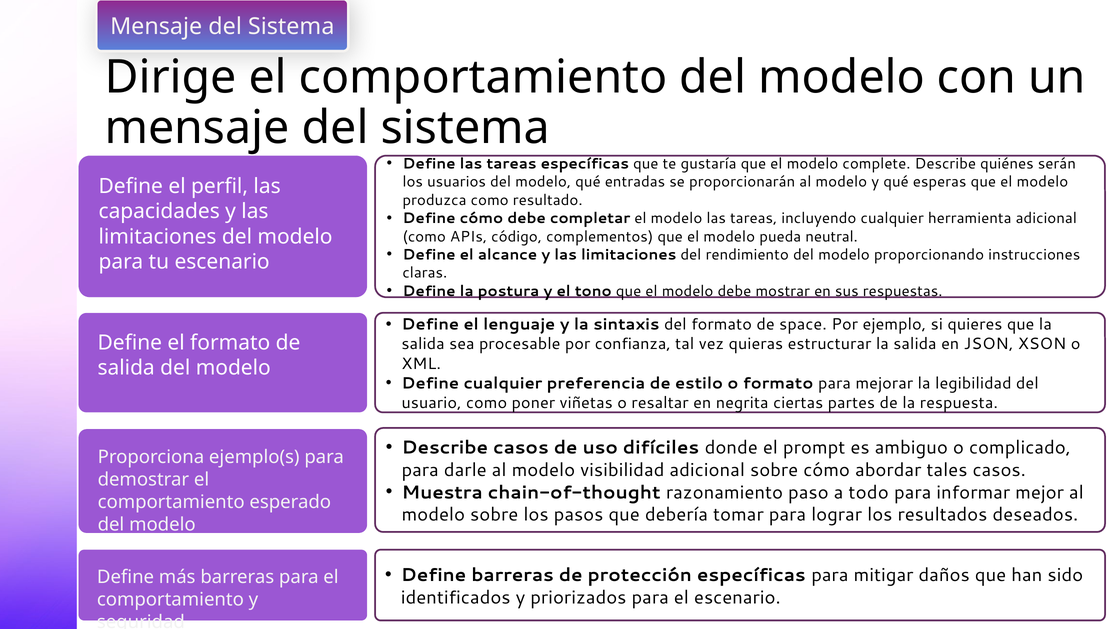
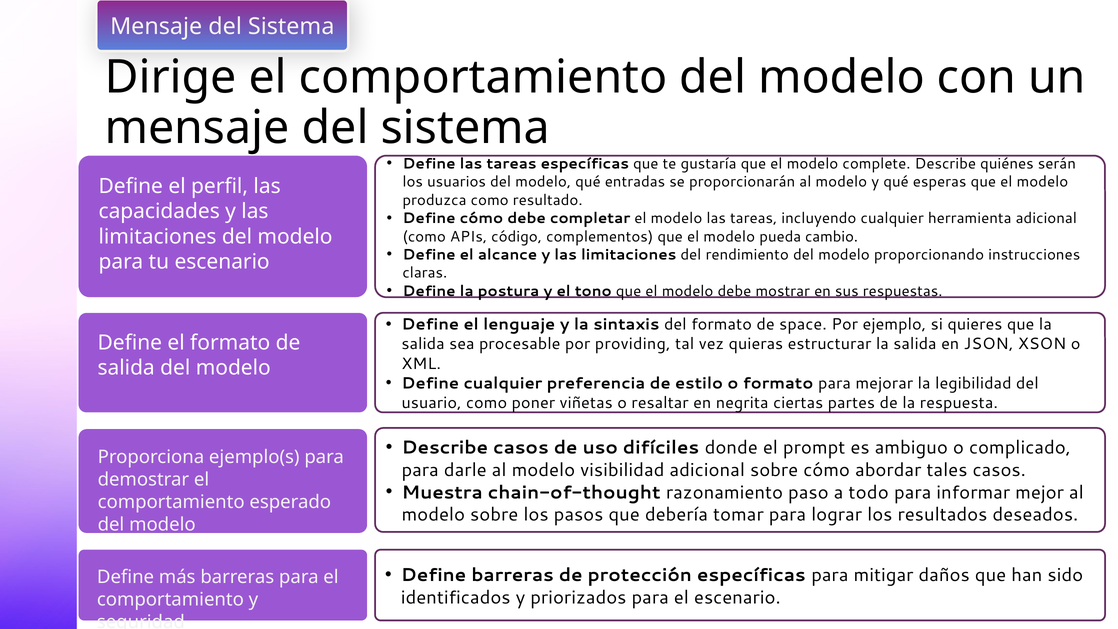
neutral: neutral -> cambio (832, 237)
confianza: confianza -> providing (633, 344)
